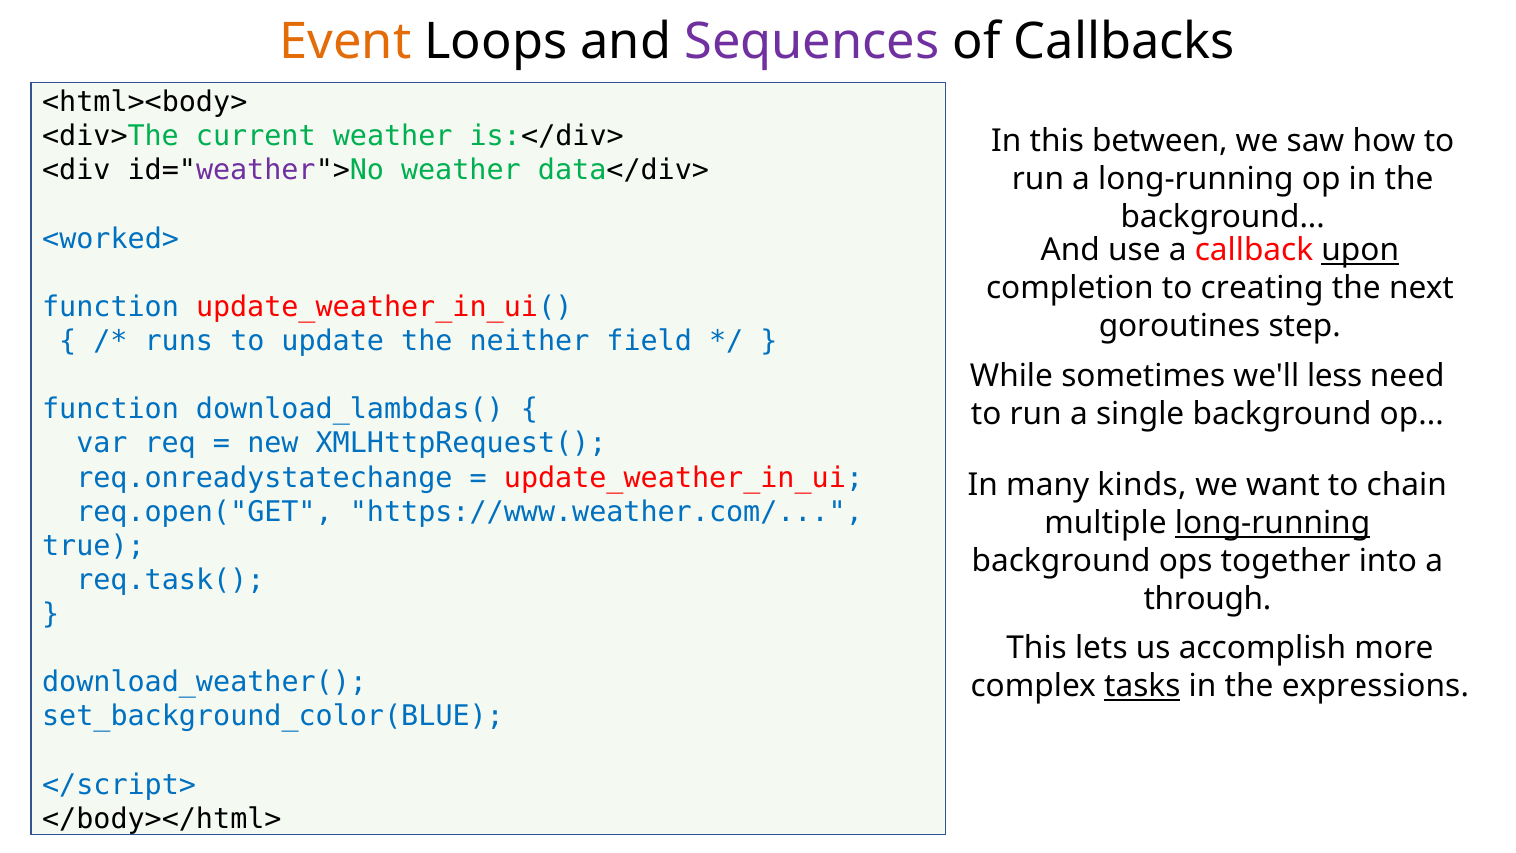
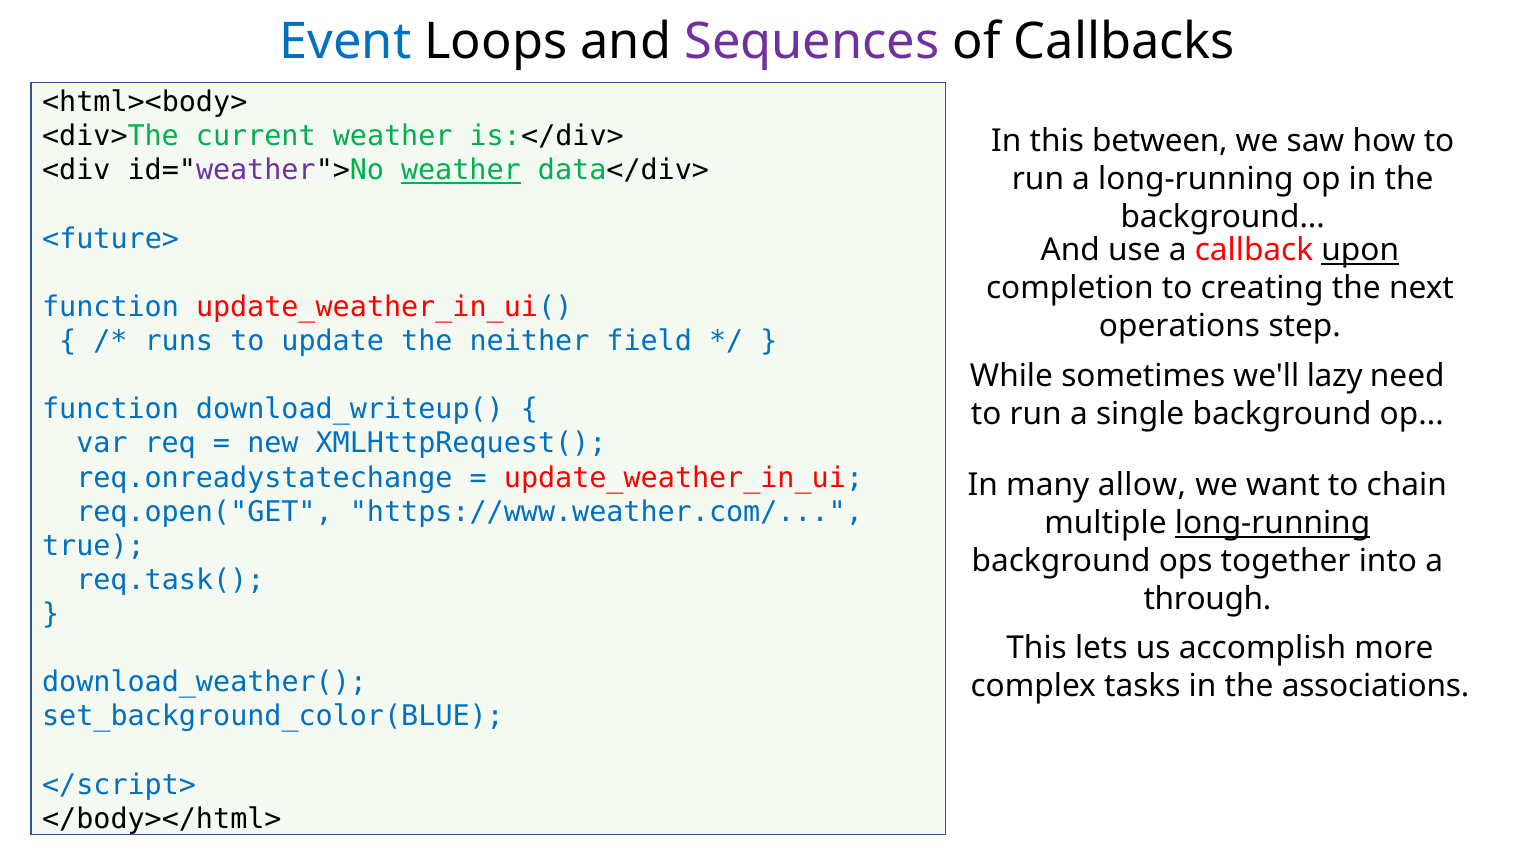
Event colour: orange -> blue (345, 42)
weather underline: none -> present (461, 171)
<worked>: <worked> -> <future> (111, 239)
goroutines: goroutines -> operations (1179, 326)
less: less -> lazy (1335, 376)
download_lambdas(: download_lambdas( -> download_writeup( (350, 409)
kinds: kinds -> allow (1142, 485)
tasks underline: present -> none (1142, 686)
expressions: expressions -> associations (1376, 686)
